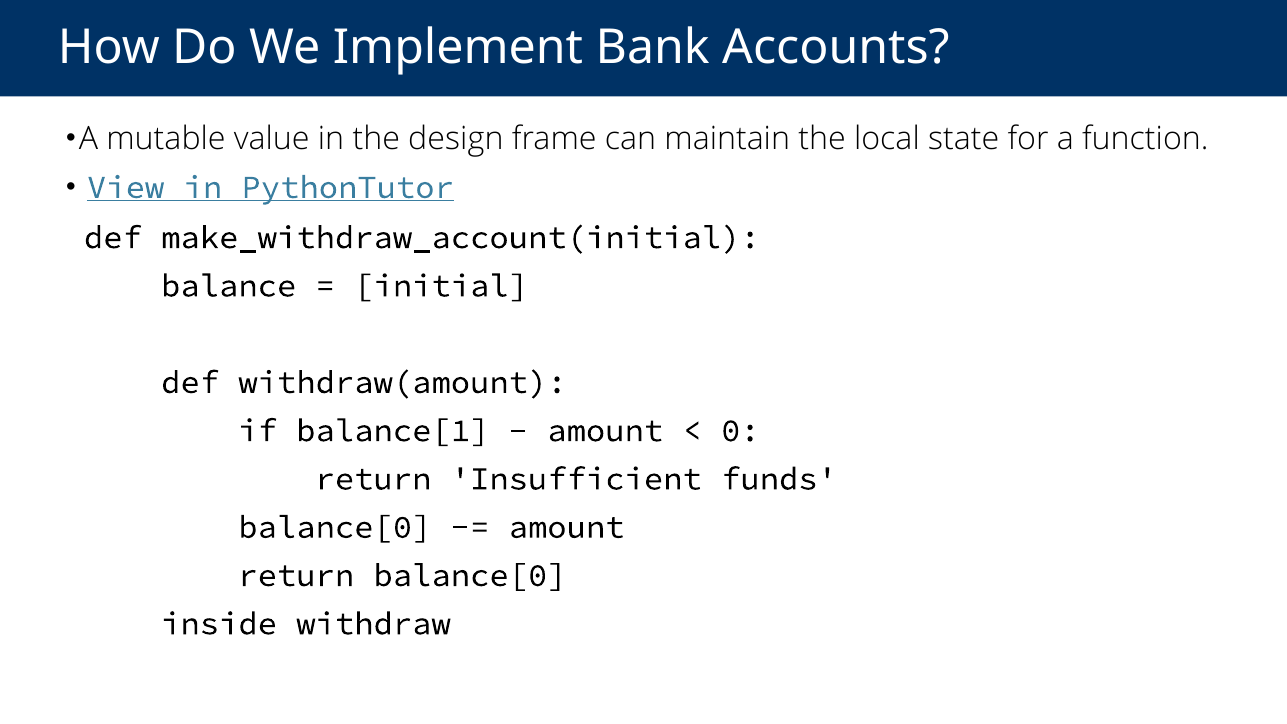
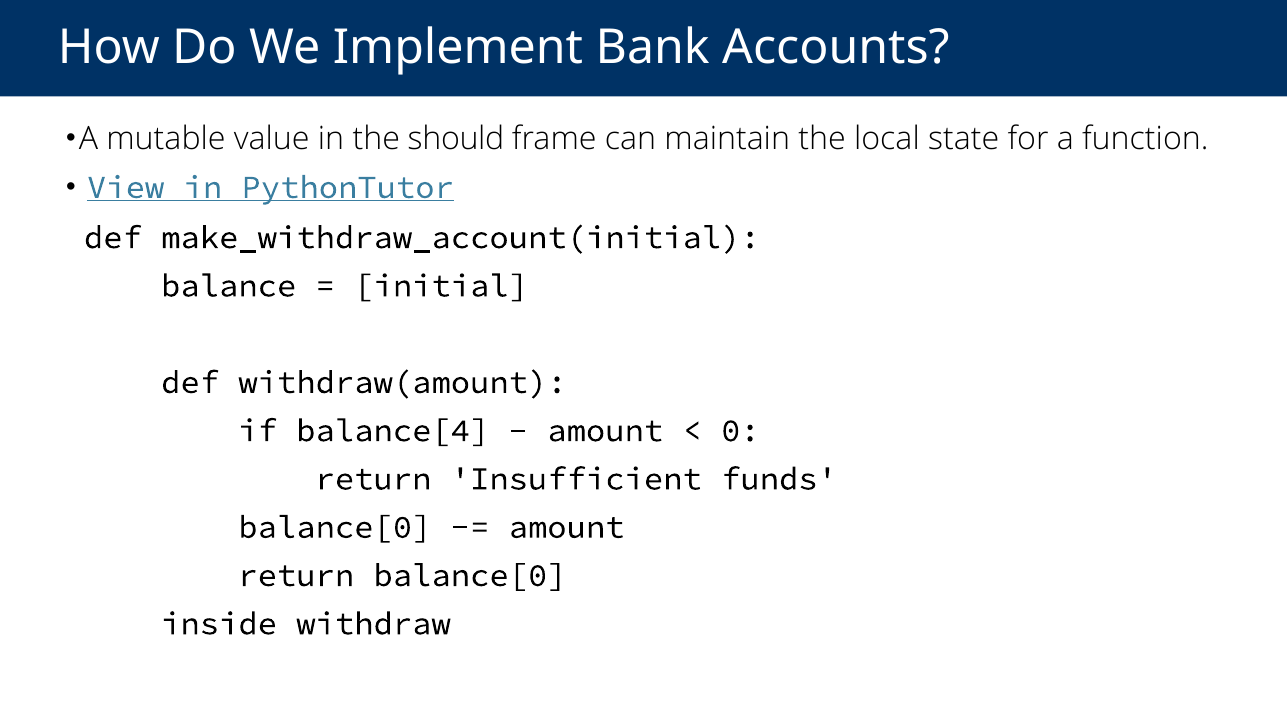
design: design -> should (456, 139)
balance[1: balance[1 -> balance[4 (393, 431)
